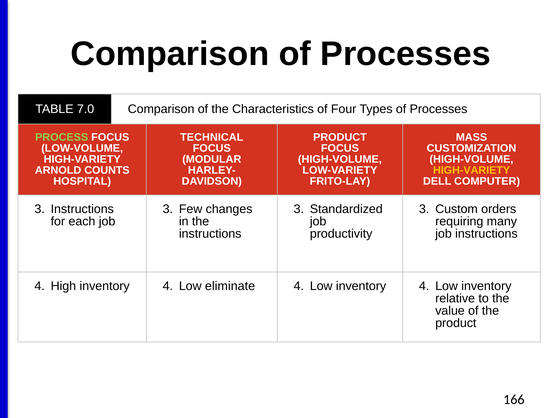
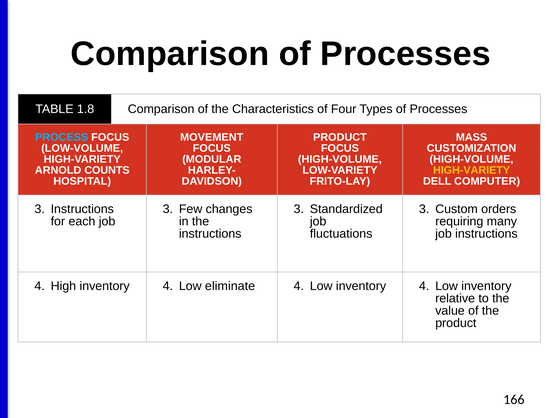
7.0: 7.0 -> 1.8 (86, 109)
PROCESS colour: light green -> light blue (62, 137)
TECHNICAL: TECHNICAL -> MOVEMENT (212, 137)
productivity: productivity -> fluctuations (341, 234)
